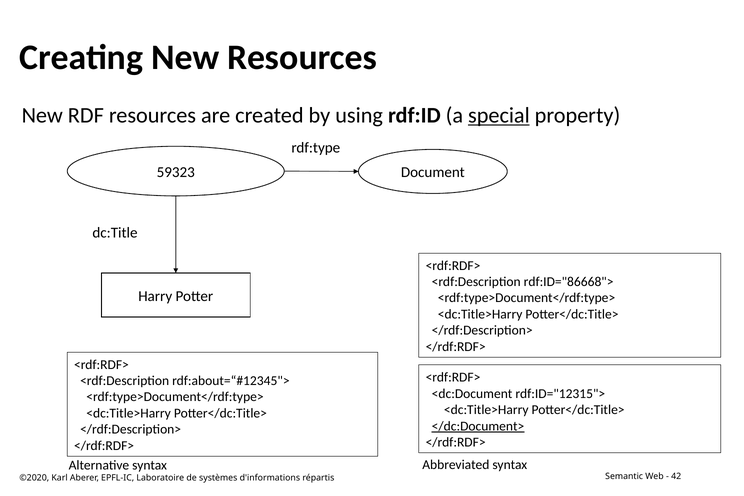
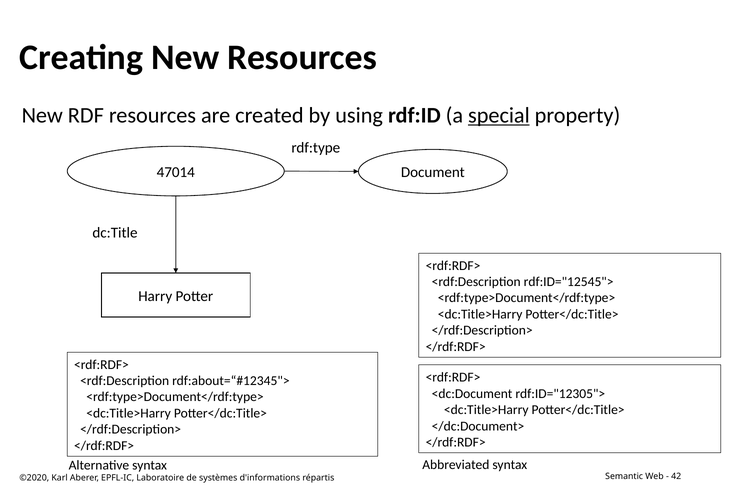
59323: 59323 -> 47014 (176, 172)
rdf:ID="86668">: rdf:ID="86668"> -> rdf:ID="12545"> (569, 282)
rdf:ID="12315">: rdf:ID="12315"> -> rdf:ID="12305"> (560, 394)
</dc:Document> underline: present -> none (478, 426)
